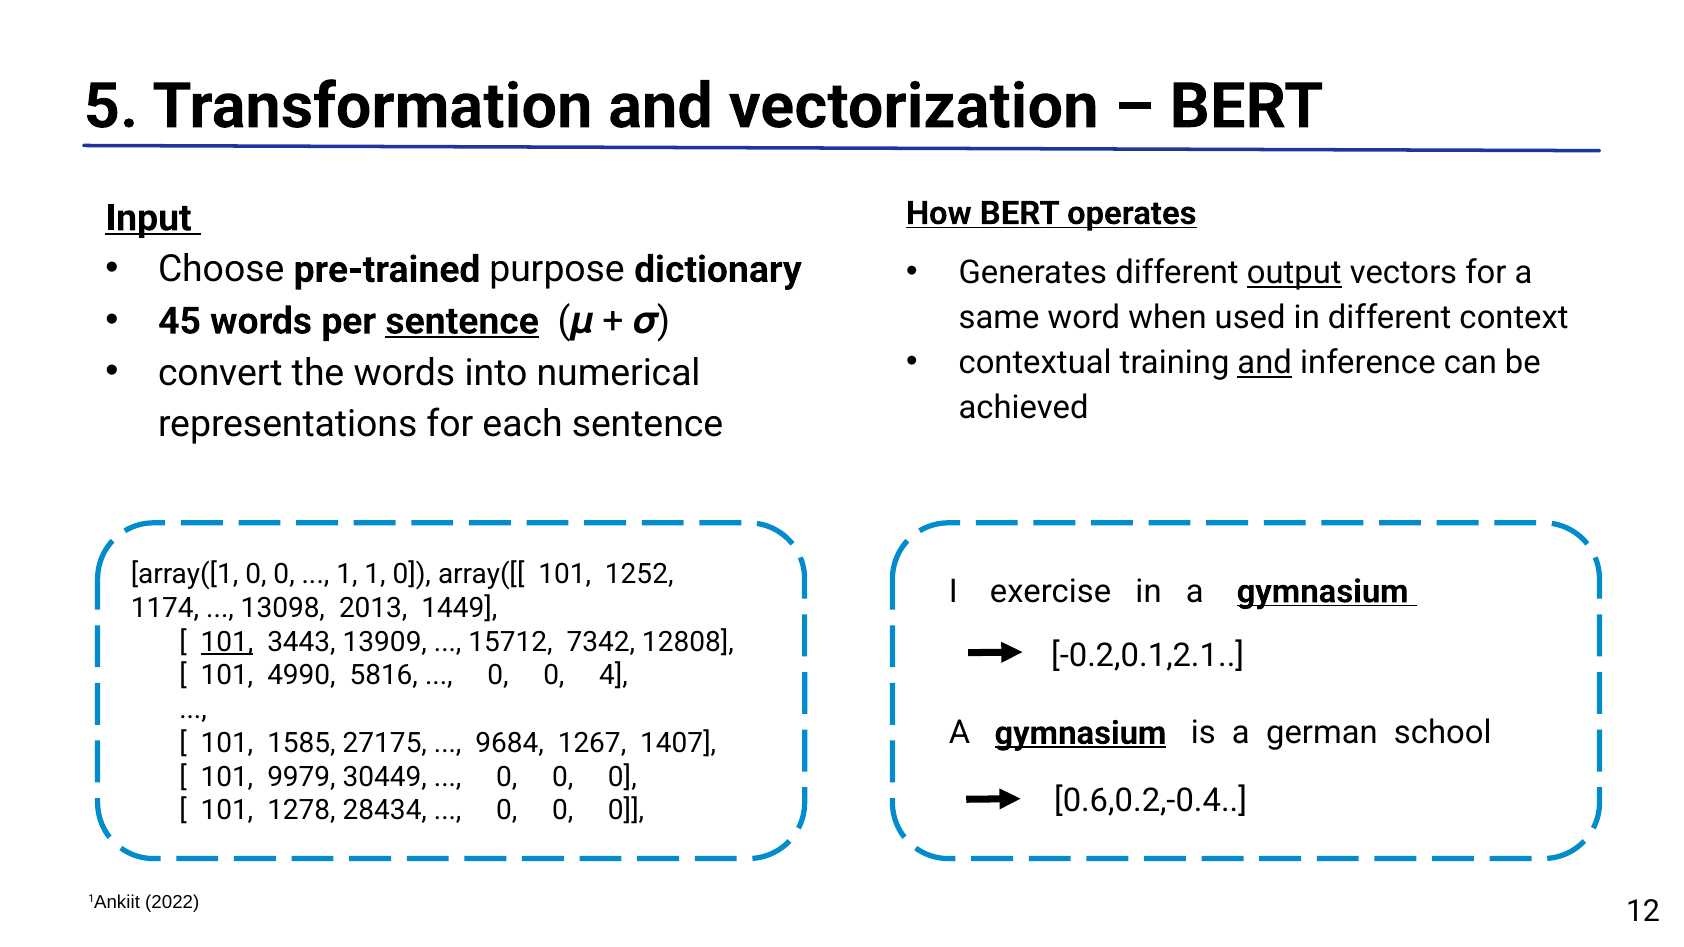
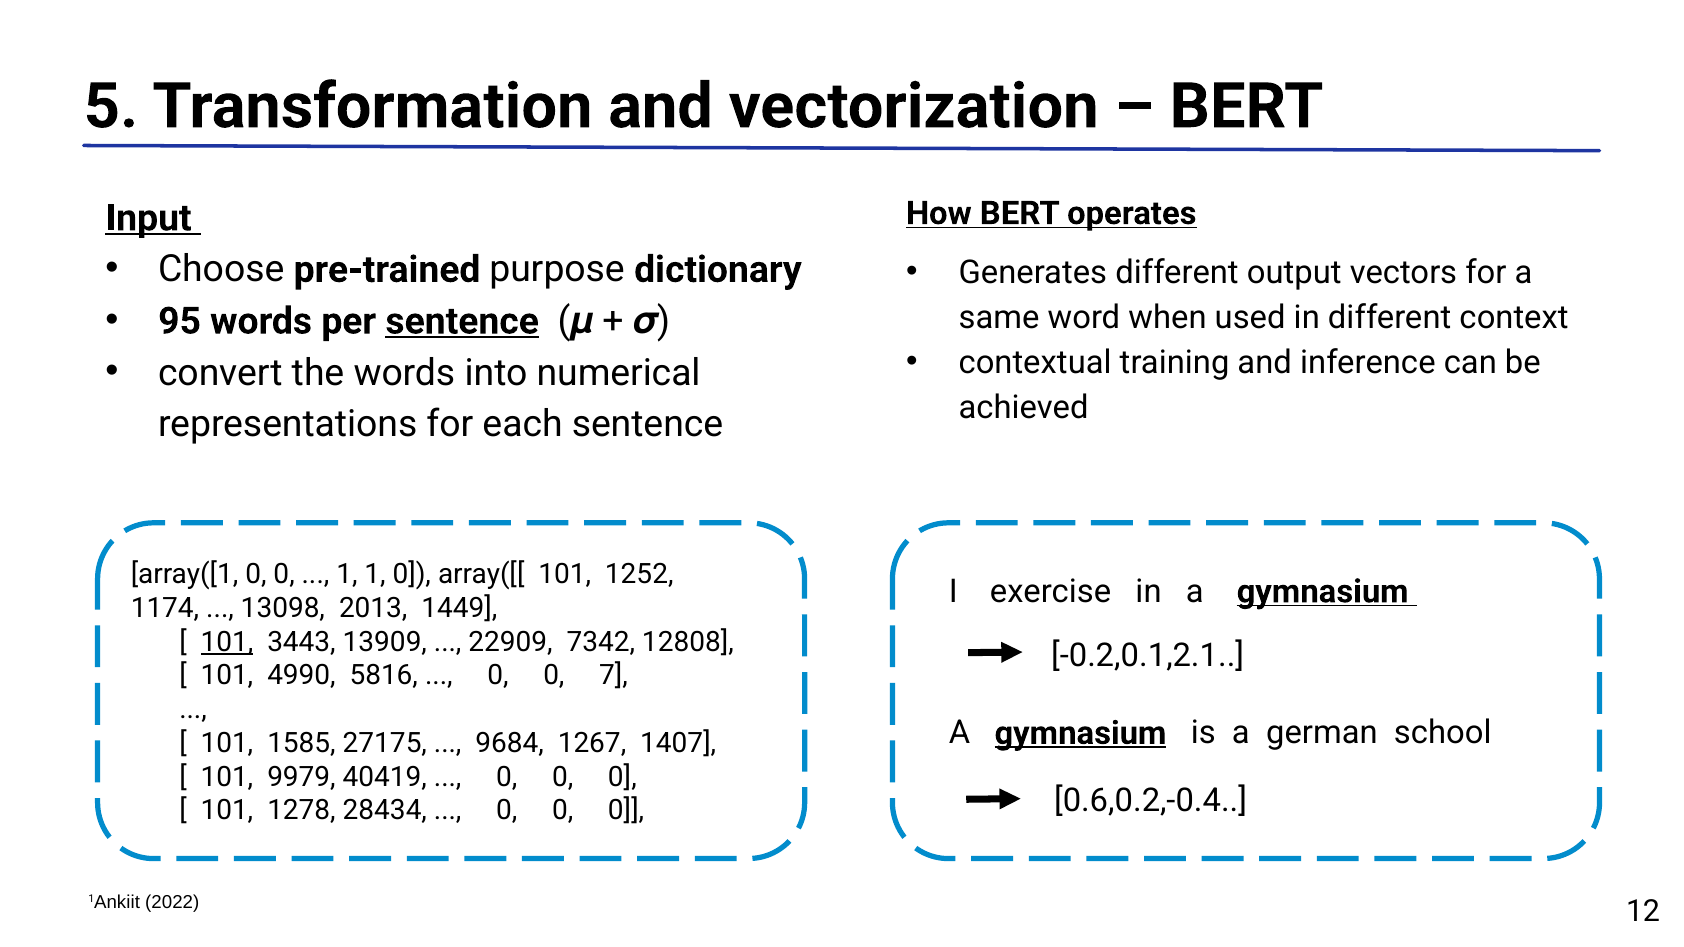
output underline: present -> none (1294, 273)
45: 45 -> 95 (180, 321)
and underline: present -> none (1265, 363)
15712: 15712 -> 22909 (511, 642)
4: 4 -> 7 (614, 676)
30449: 30449 -> 40419 (385, 777)
